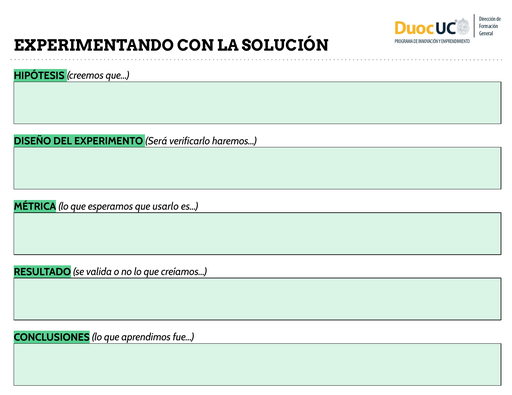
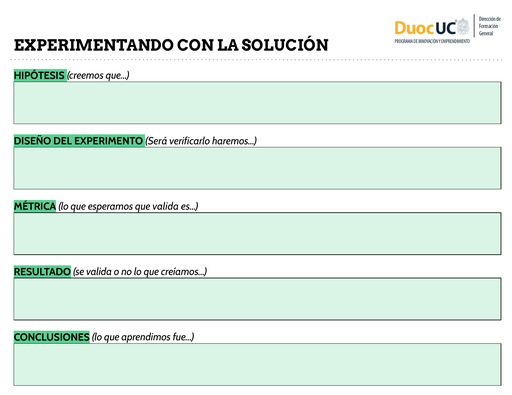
que usarlo: usarlo -> valida (166, 206)
